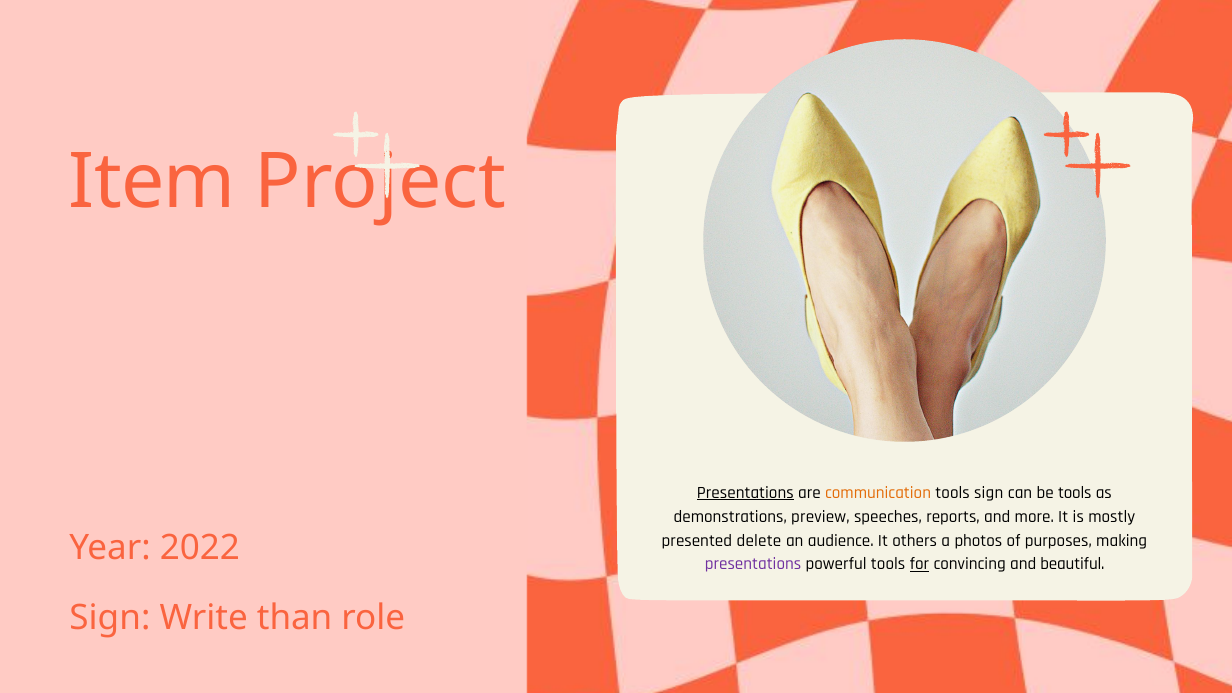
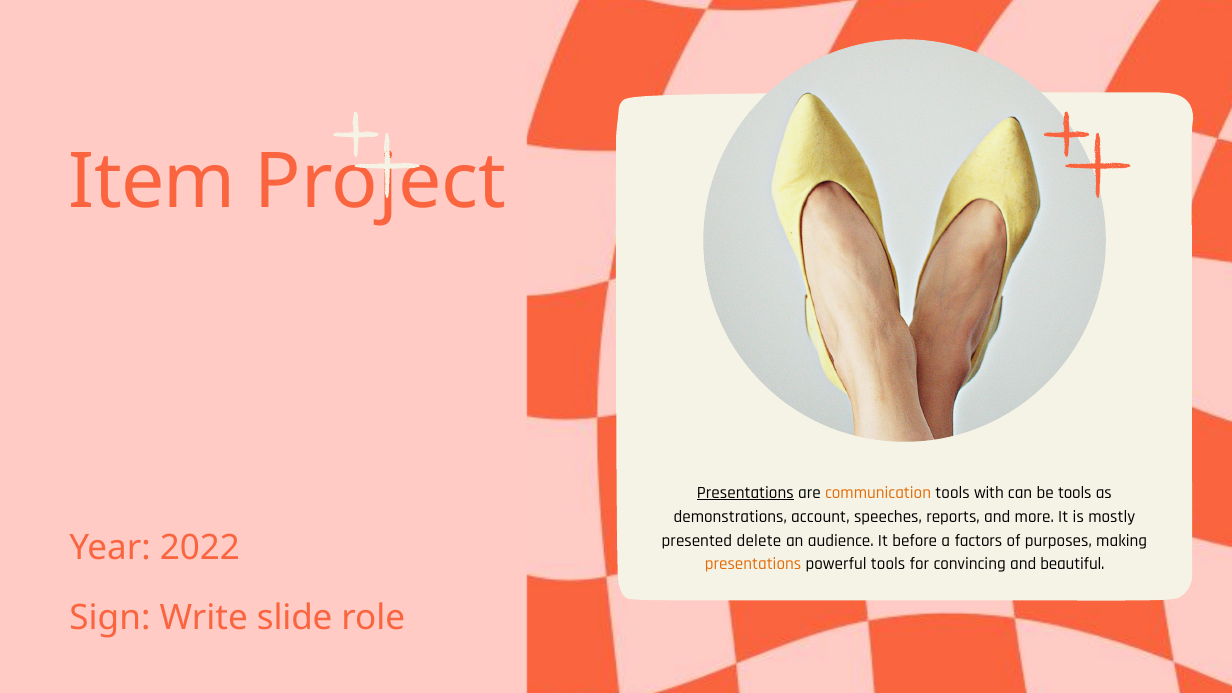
tools sign: sign -> with (989, 492)
preview: preview -> account (820, 516)
others: others -> before (915, 540)
photos: photos -> factors (978, 540)
presentations colour: purple -> orange (753, 564)
for underline: present -> none (919, 564)
than: than -> slide (295, 618)
